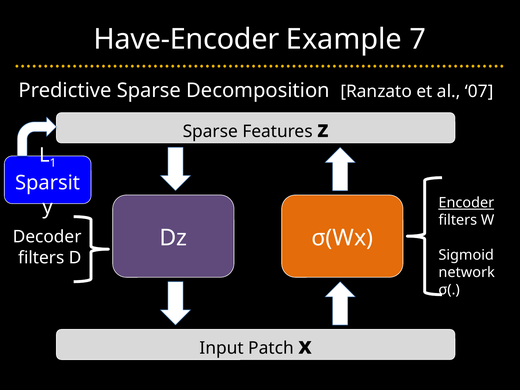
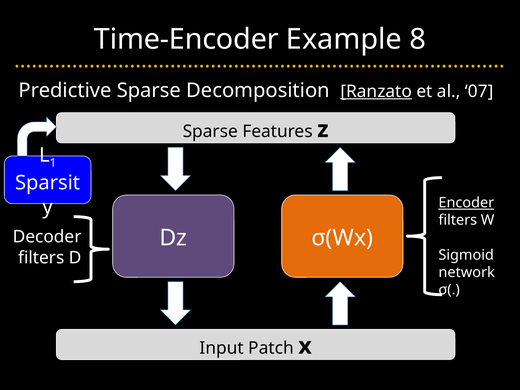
Have-Encoder: Have-Encoder -> Time-Encoder (186, 39)
7: 7 -> 8 (418, 39)
Ranzato underline: none -> present (376, 91)
